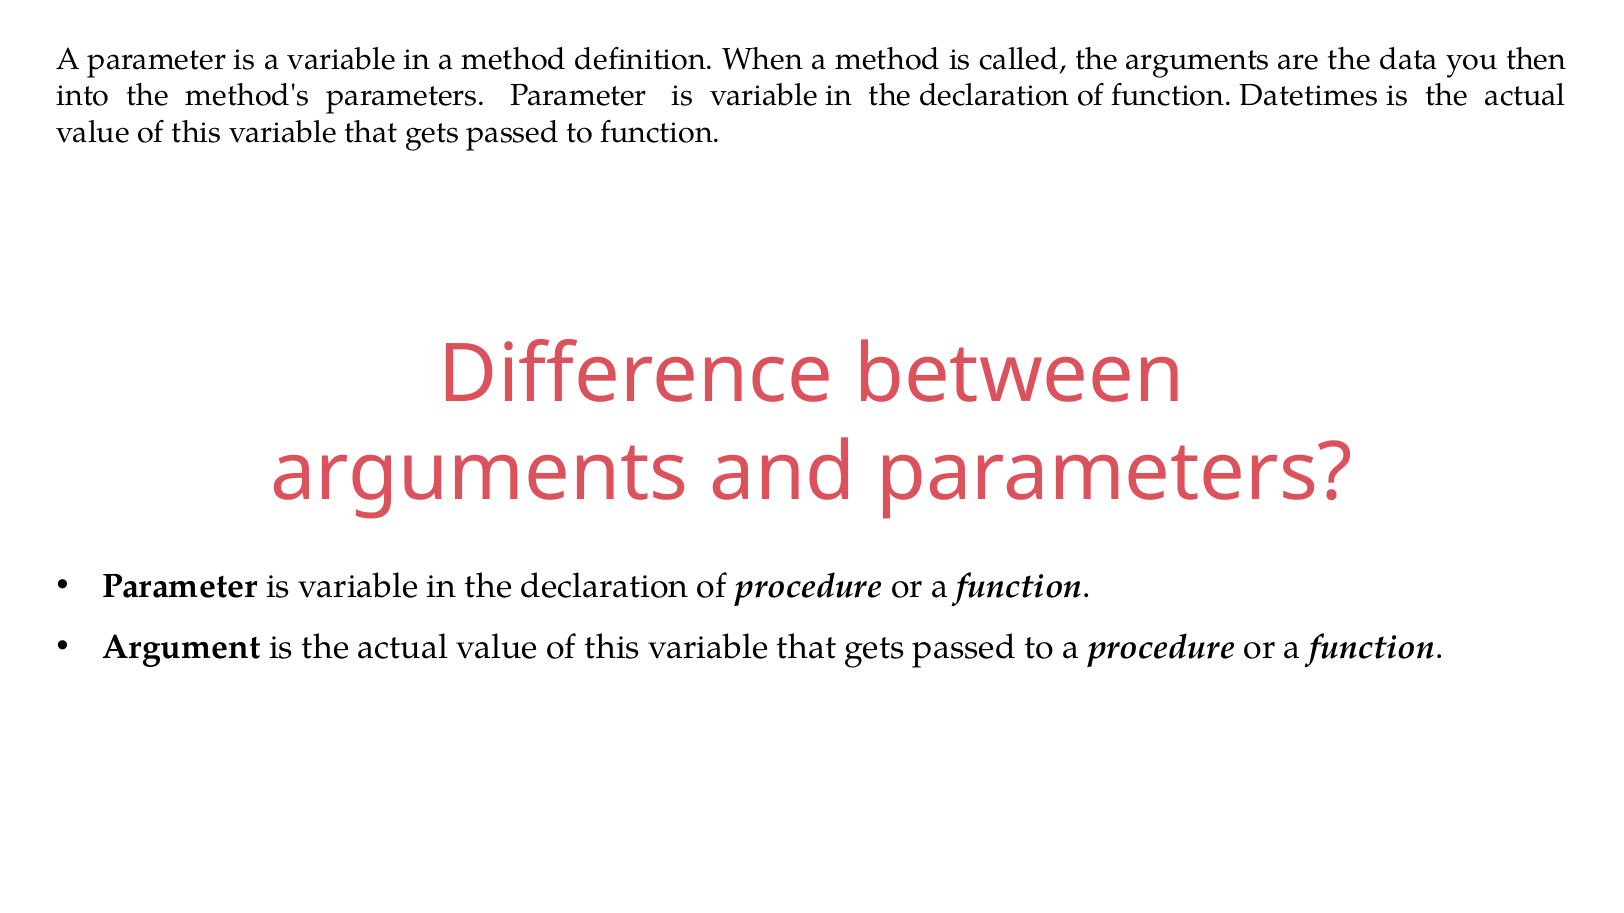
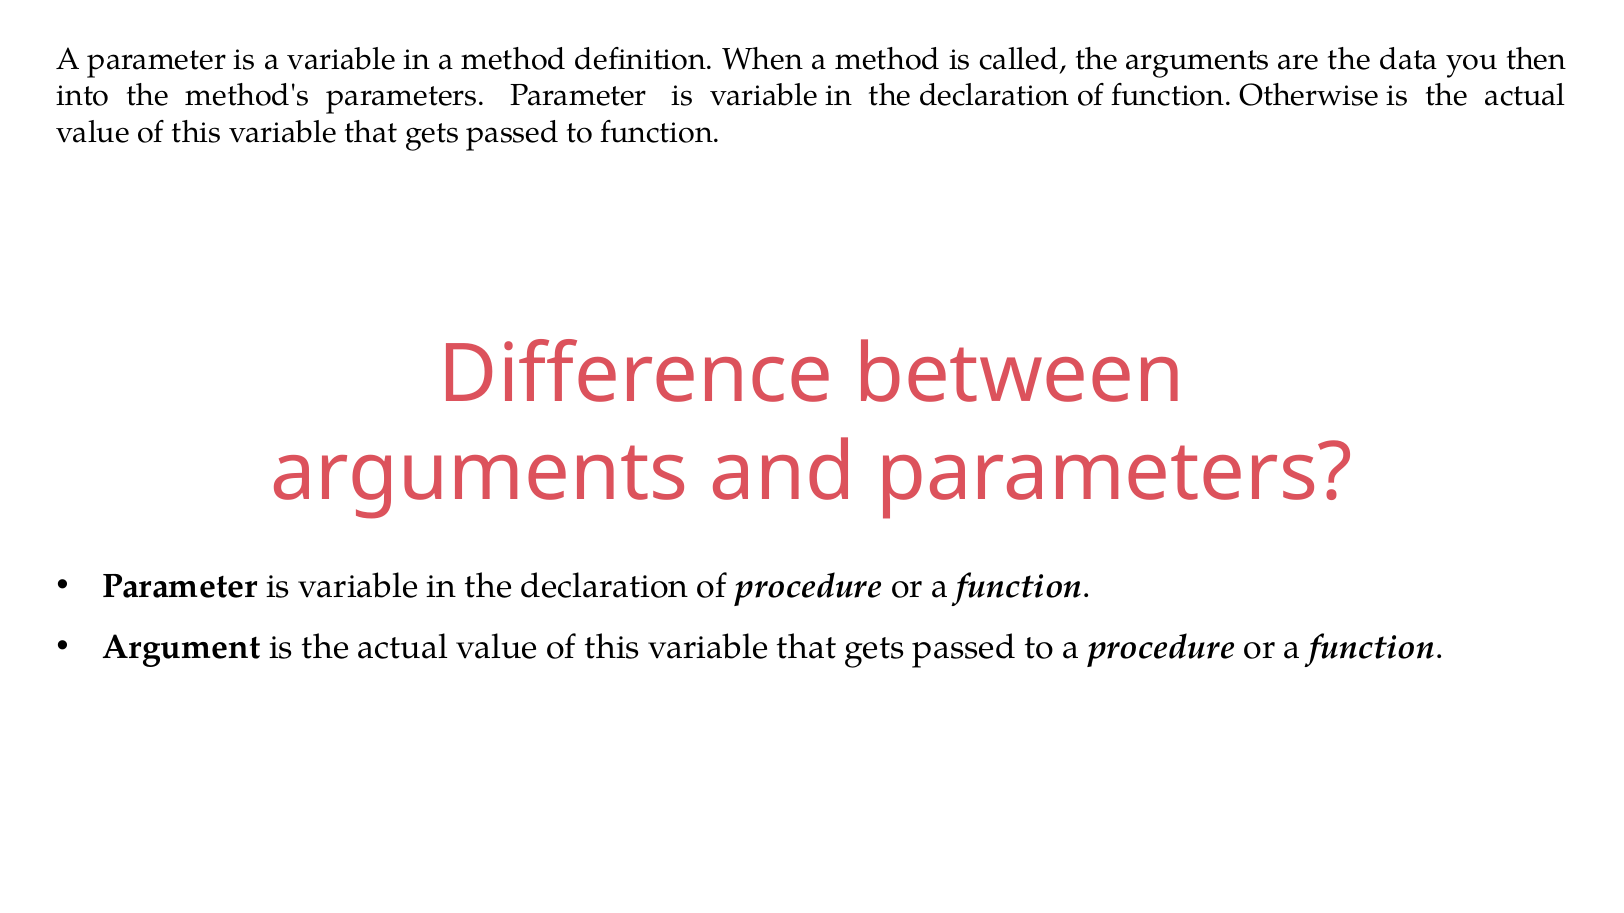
Datetimes: Datetimes -> Otherwise (1309, 96)
